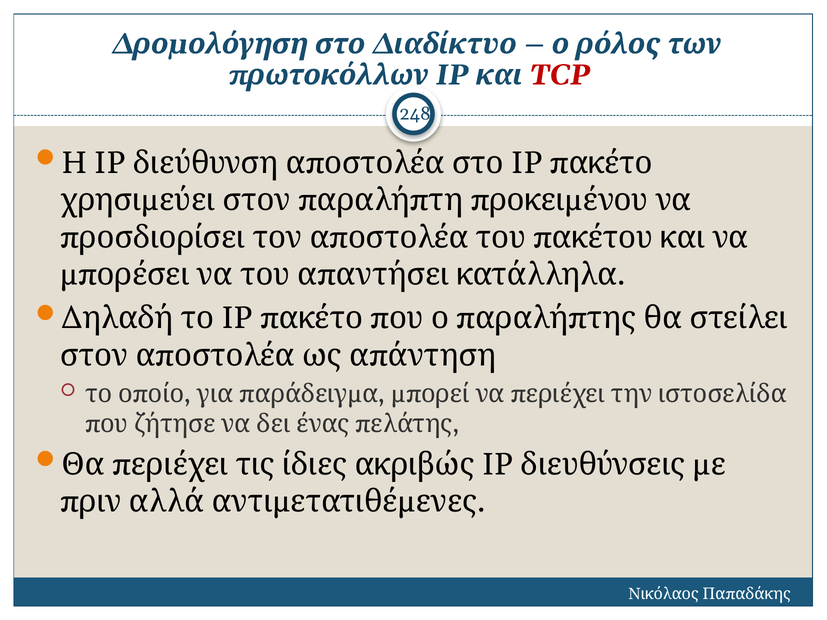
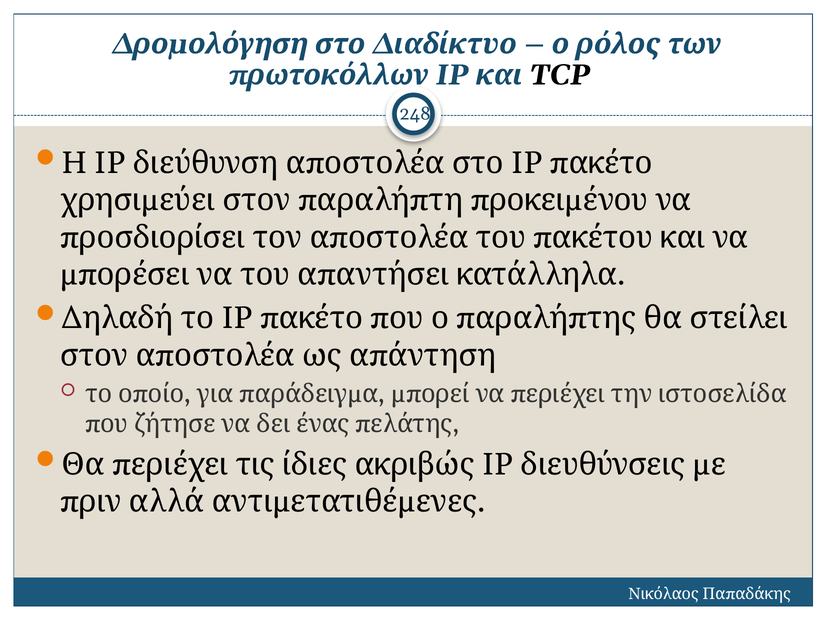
TCP colour: red -> black (560, 75)
